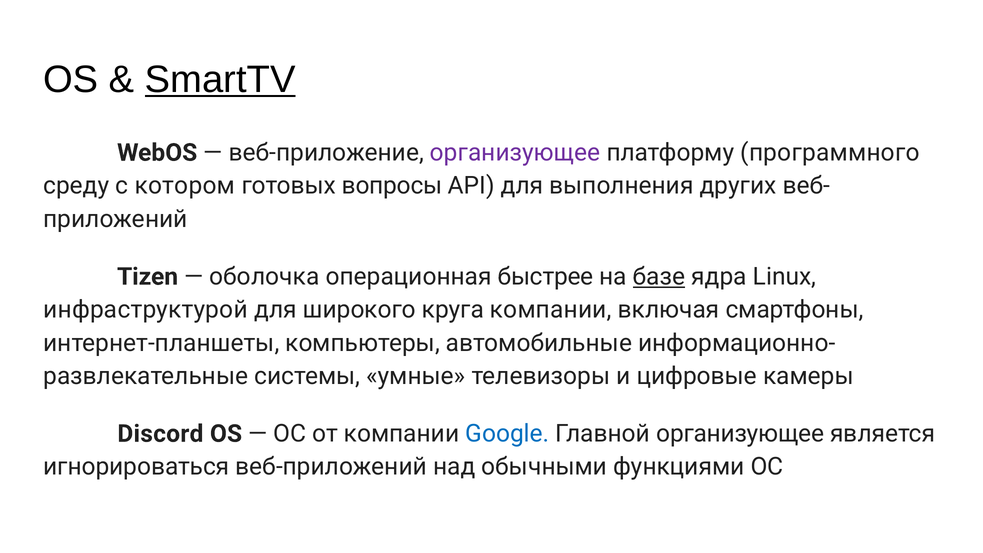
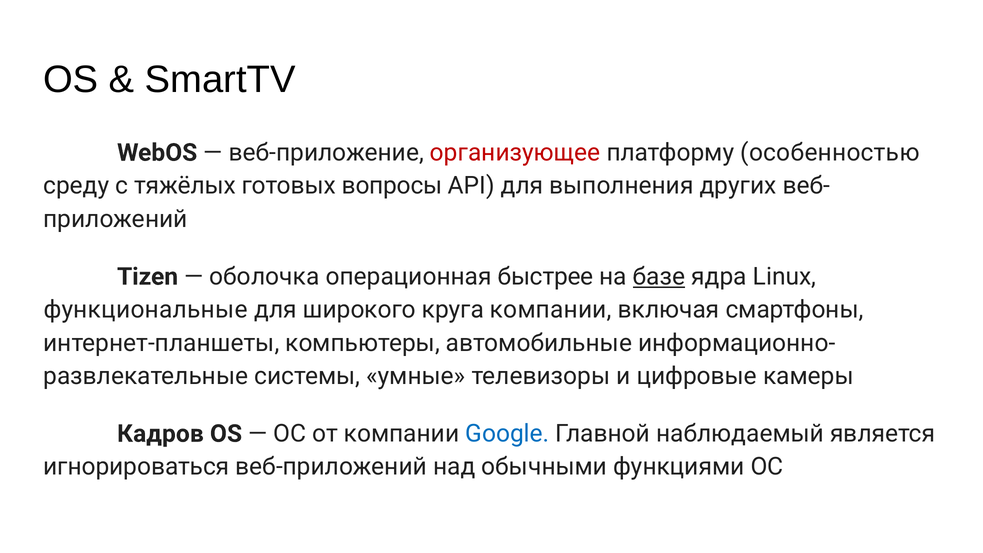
SmartTV underline: present -> none (220, 80)
организующее colour: purple -> red (515, 153)
программного: программного -> особенностью (830, 153)
котором: котором -> тяжёлых (185, 186)
инфраструктурой: инфраструктурой -> функциональные (146, 310)
Discord: Discord -> Кадров (160, 434)
Главной организующее: организующее -> наблюдаемый (740, 434)
